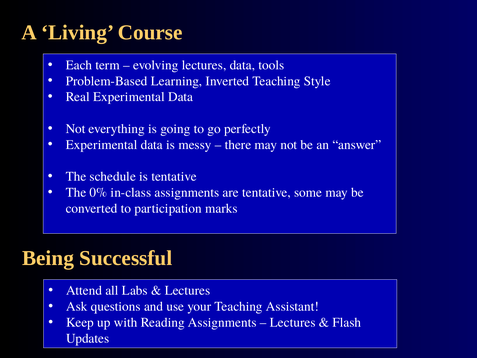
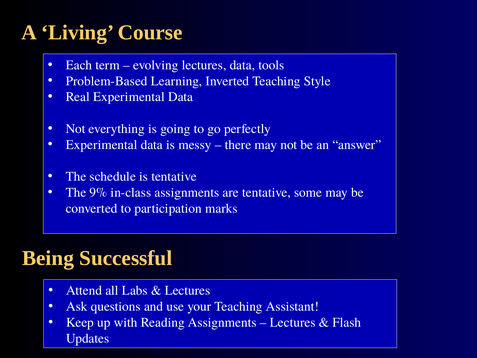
0%: 0% -> 9% (98, 192)
